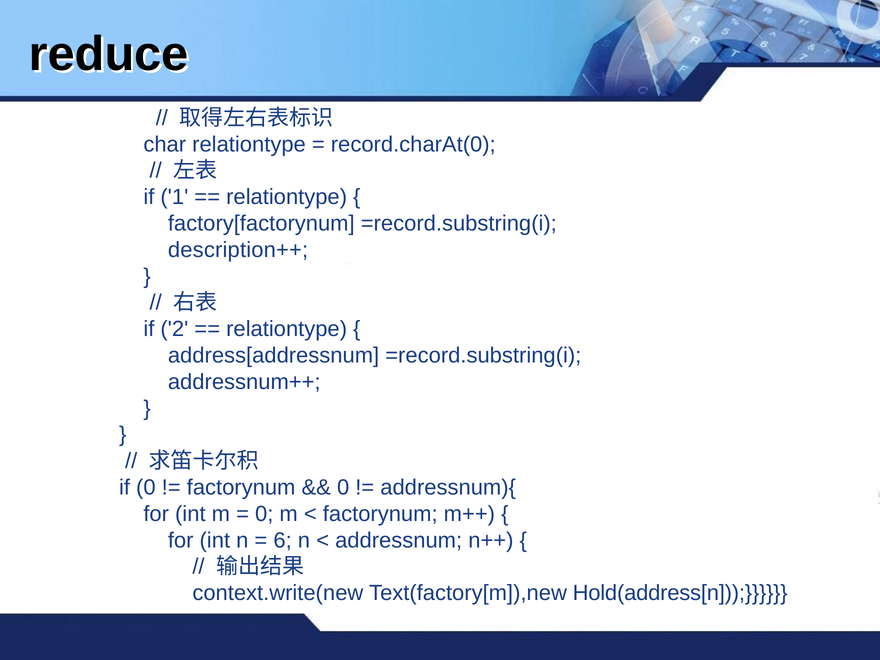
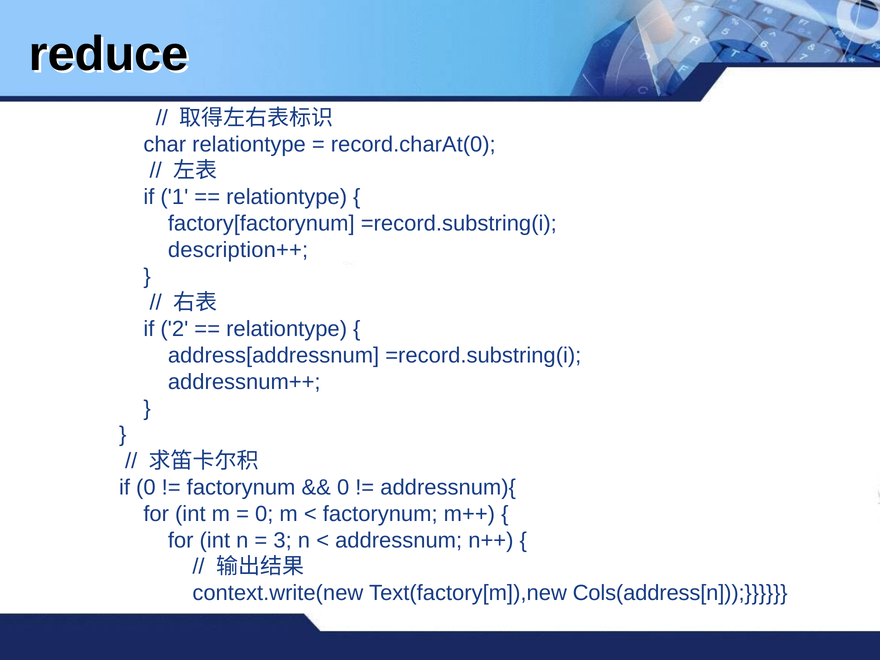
6: 6 -> 3 (283, 540)
Hold(address[n: Hold(address[n -> Cols(address[n (680, 593)
